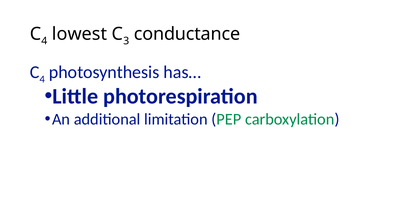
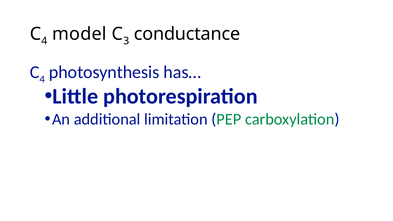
lowest: lowest -> model (79, 34)
